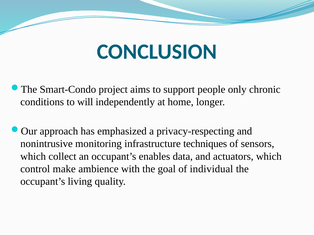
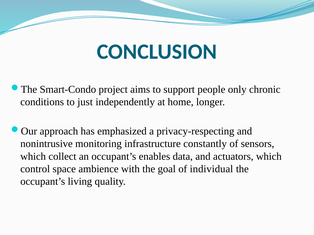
will: will -> just (85, 102)
techniques: techniques -> constantly (205, 144)
make: make -> space (64, 169)
